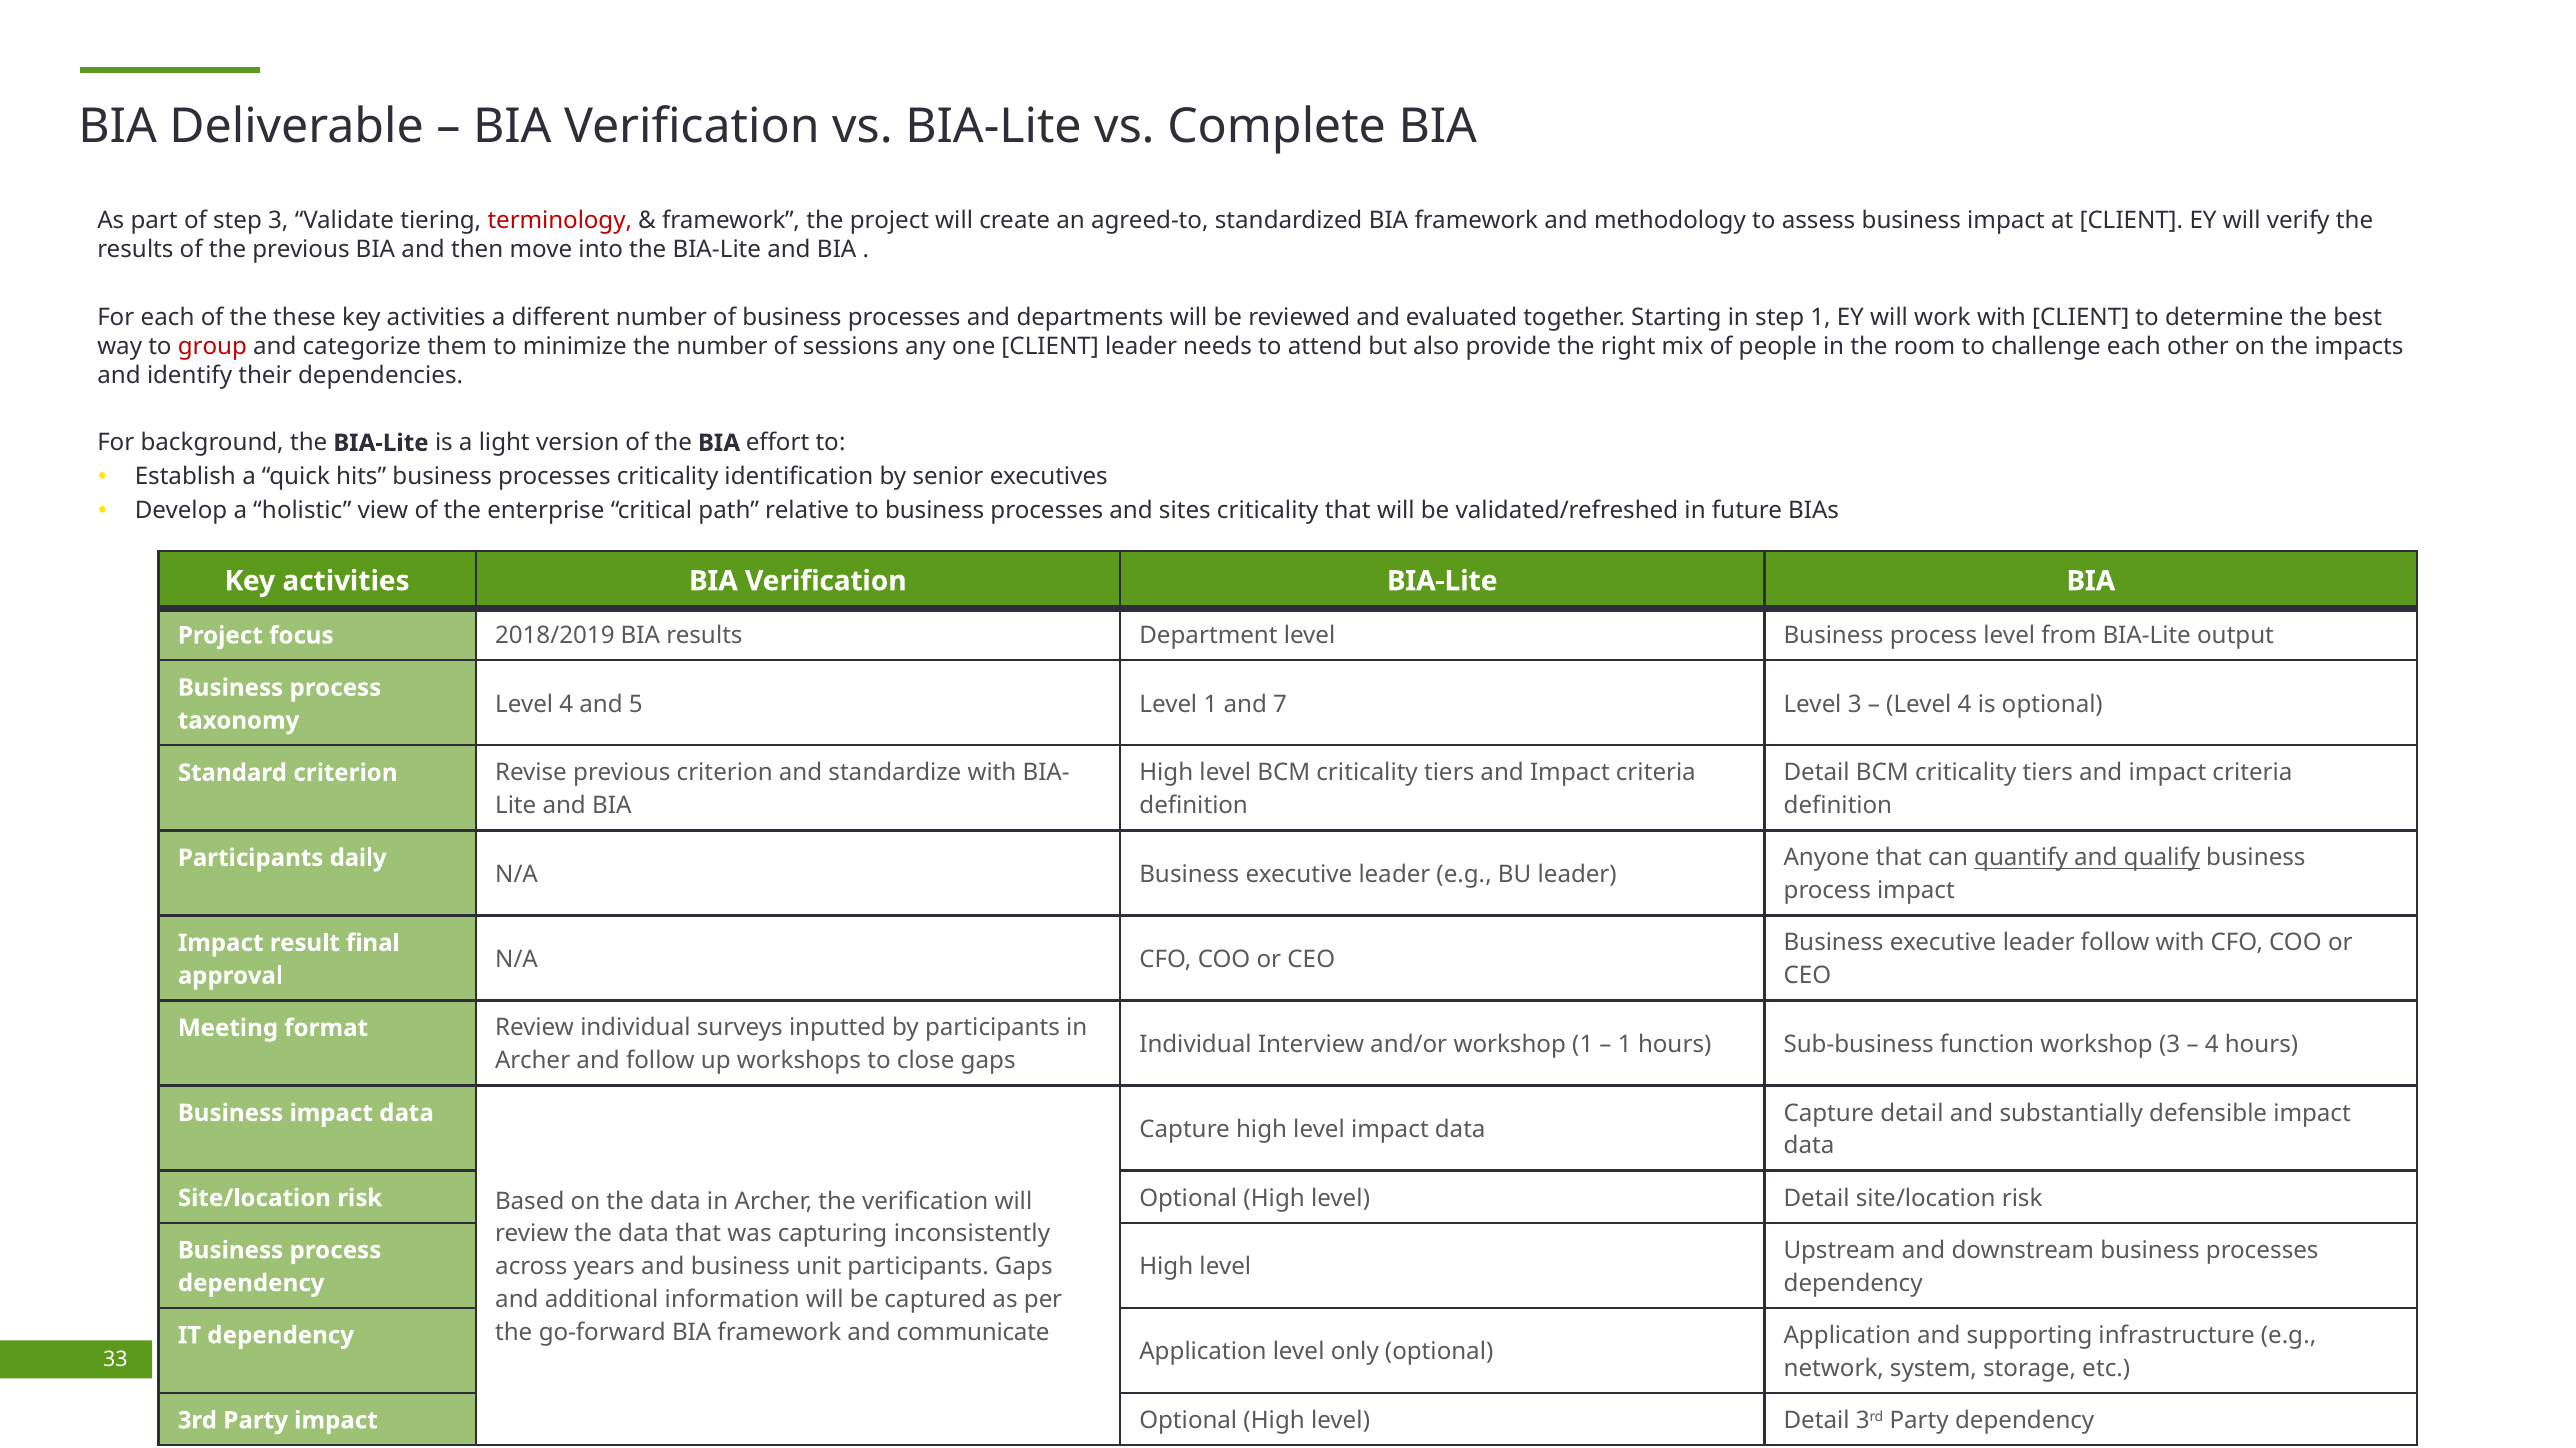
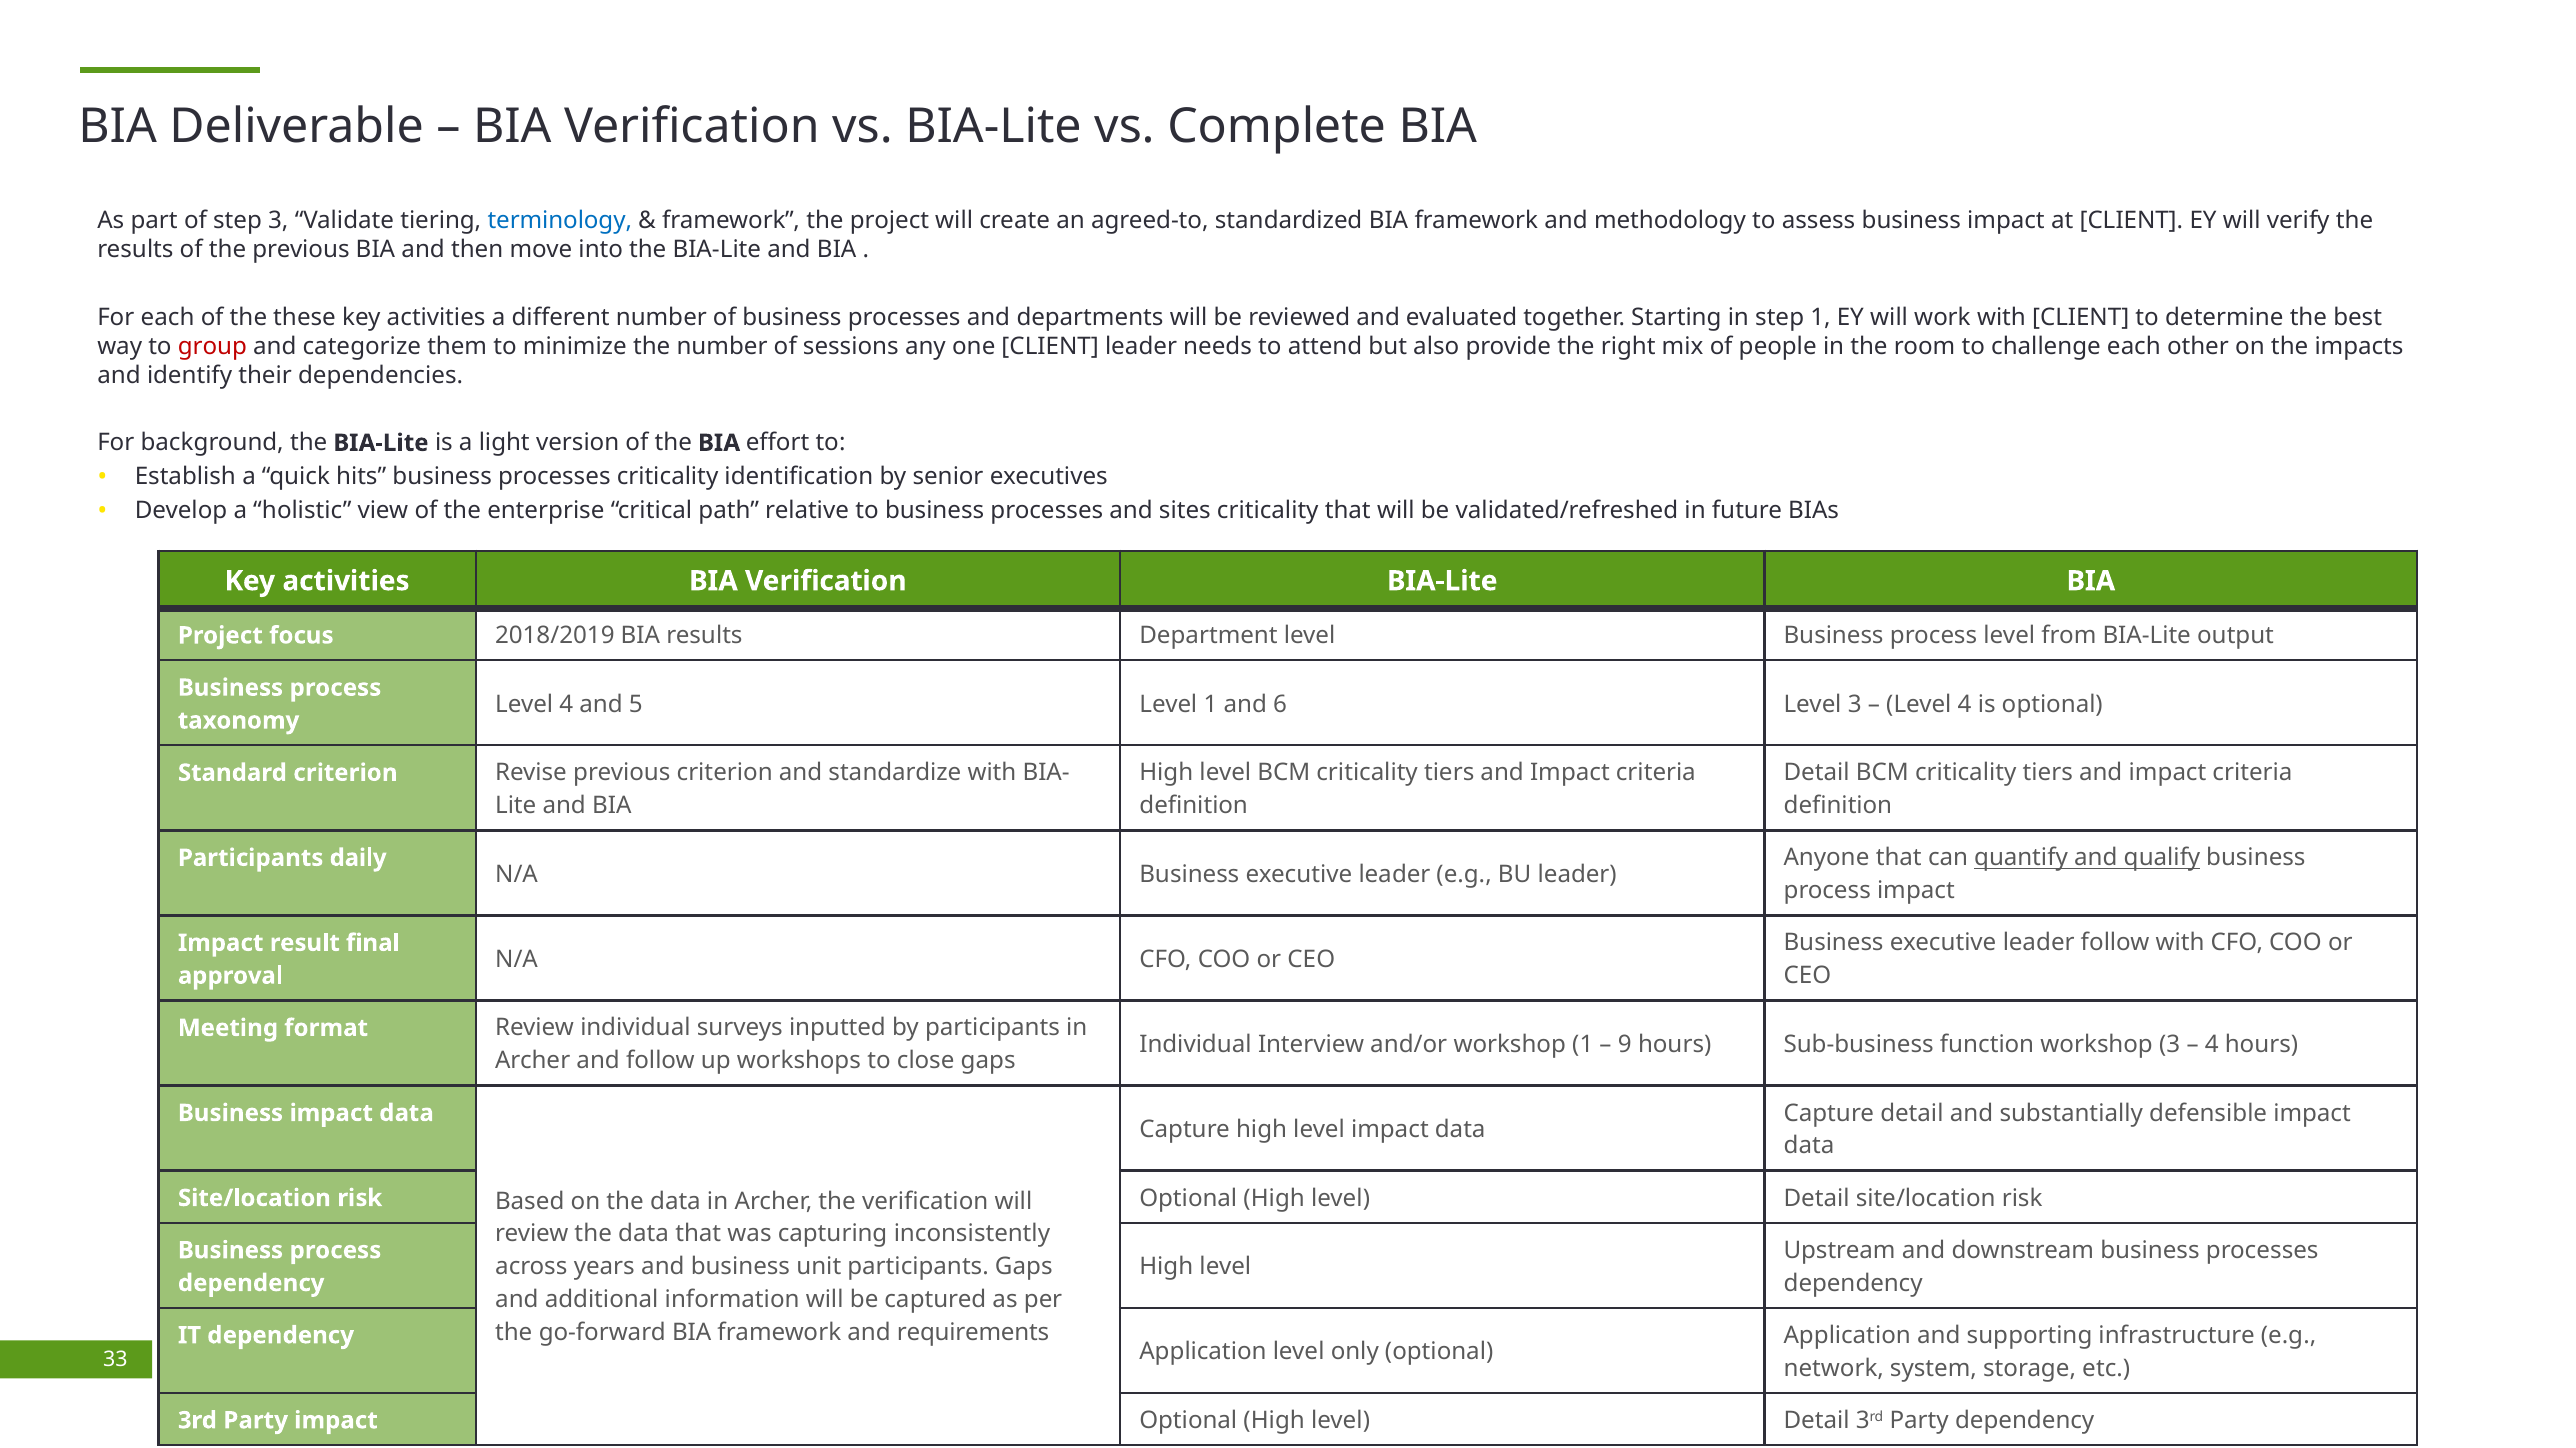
terminology colour: red -> blue (560, 220)
7: 7 -> 6 (1280, 704)
1: 1 -> 9 (1625, 1045)
communicate: communicate -> requirements (973, 1333)
